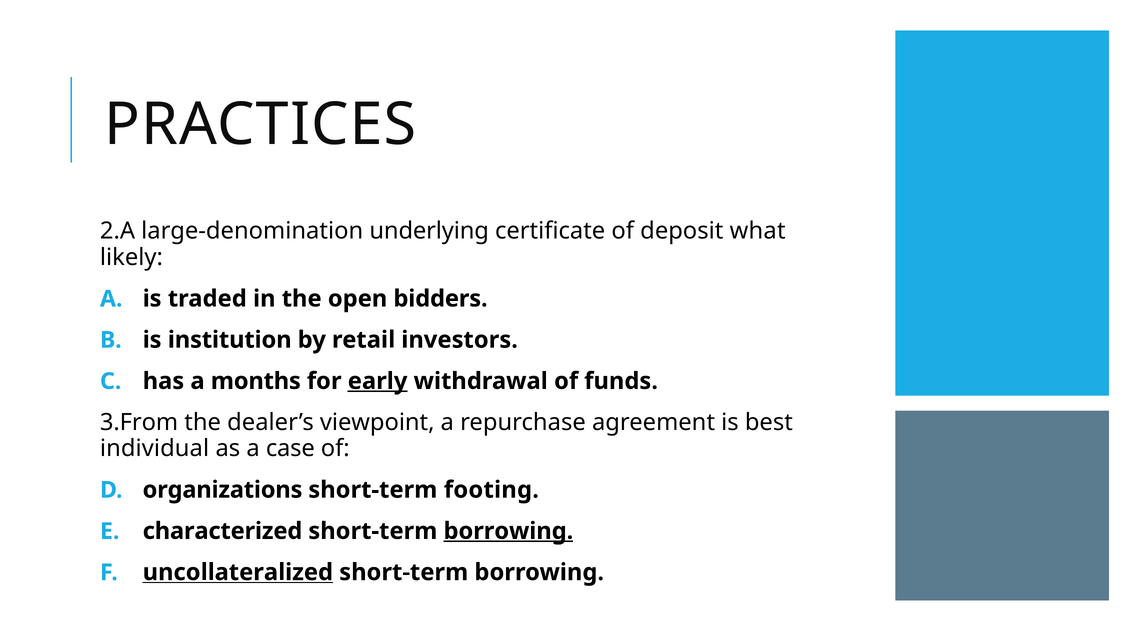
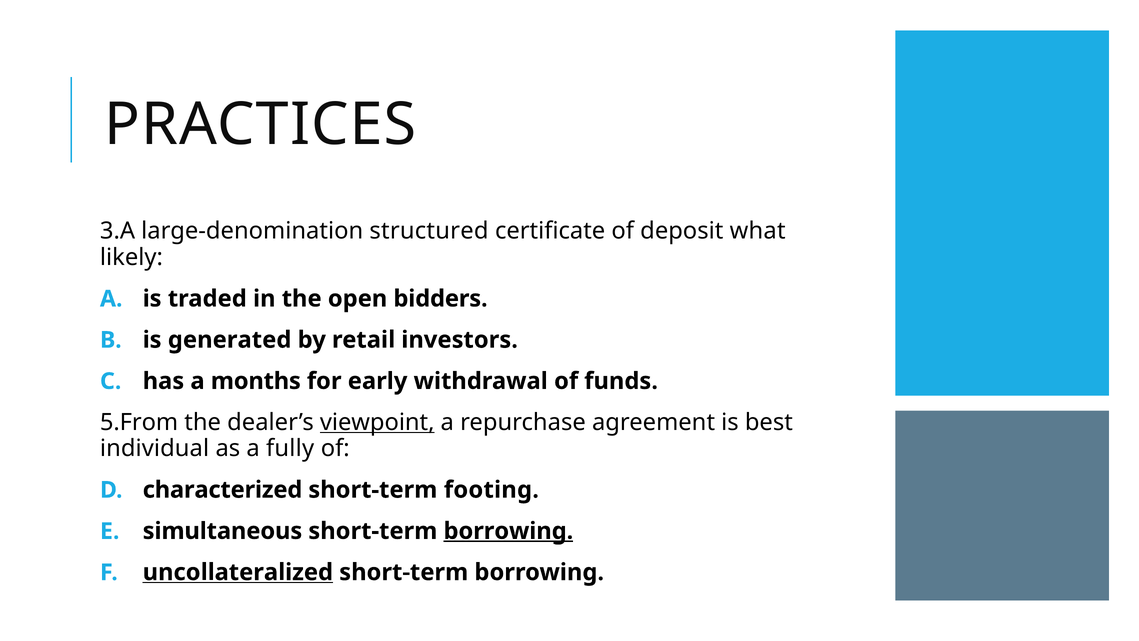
2.A: 2.A -> 3.A (118, 231)
underlying: underlying -> structured (429, 231)
institution: institution -> generated (230, 340)
early underline: present -> none (378, 381)
3.From: 3.From -> 5.From (139, 422)
viewpoint underline: none -> present (377, 422)
case: case -> fully (290, 448)
organizations: organizations -> characterized (222, 490)
characterized: characterized -> simultaneous (222, 531)
